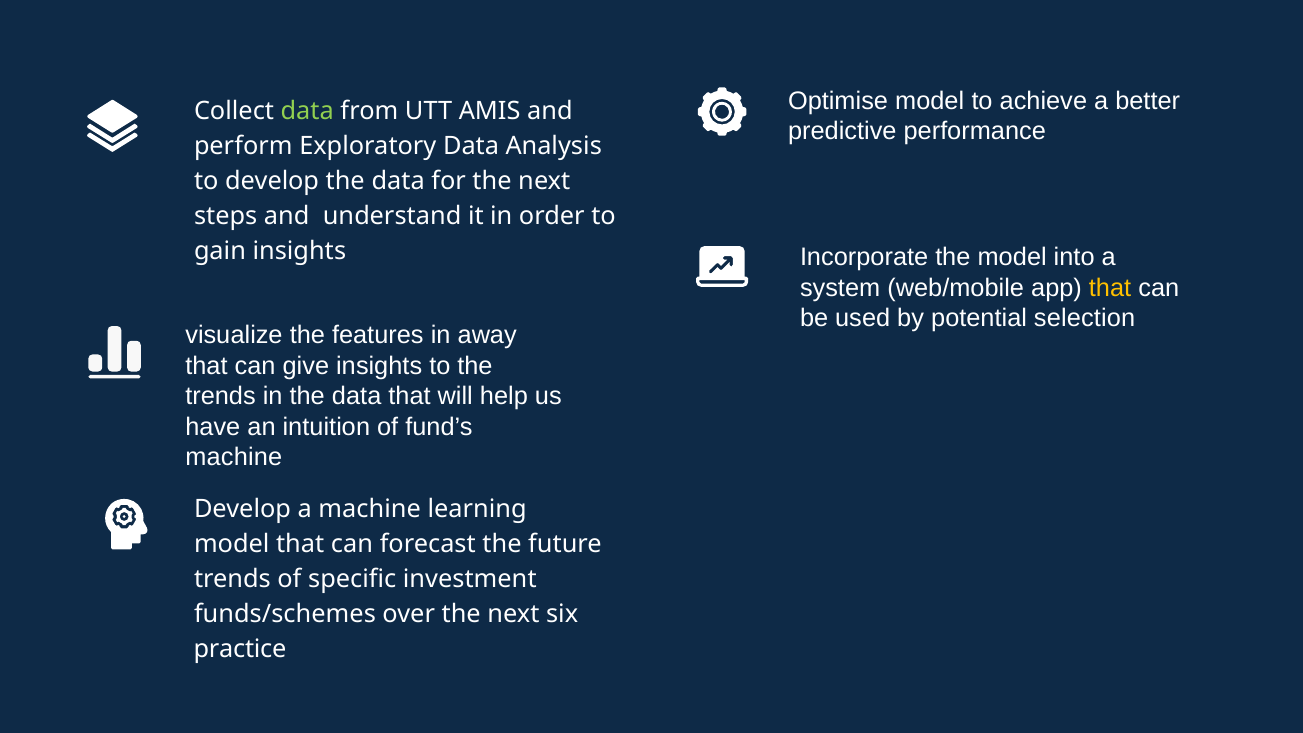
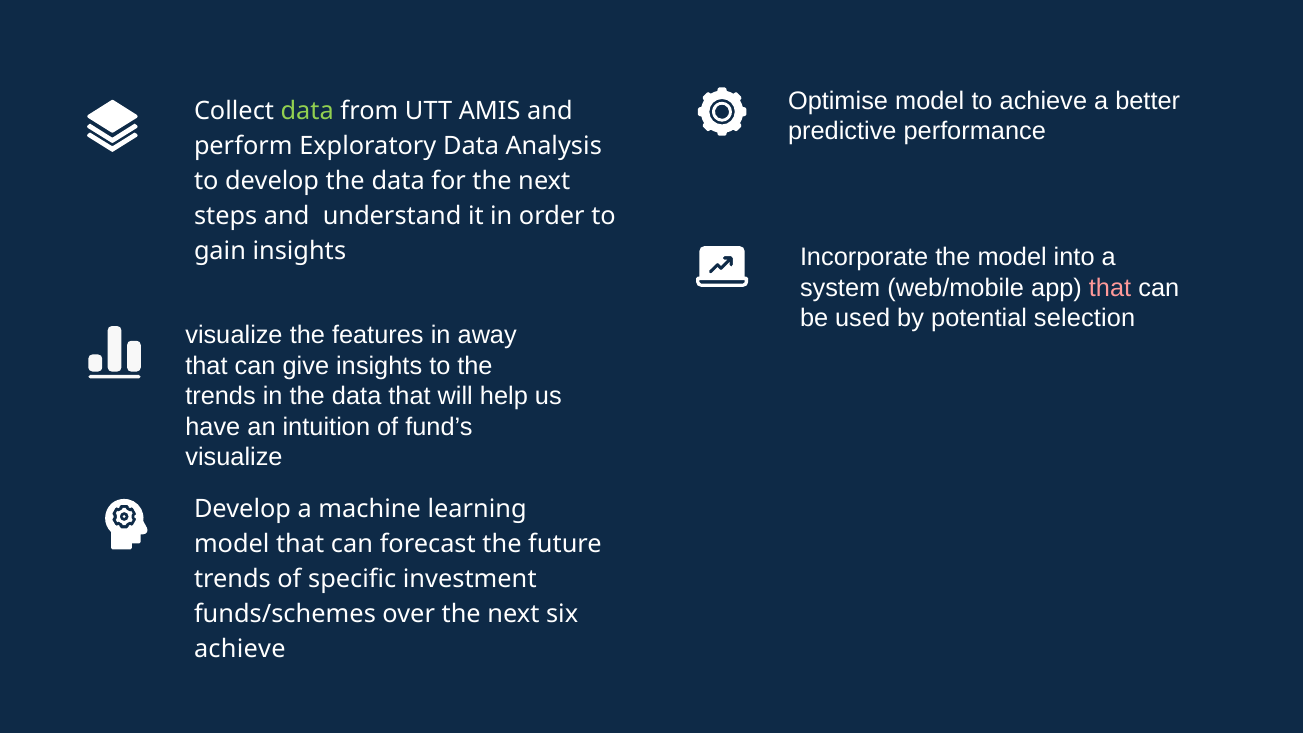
that colour: yellow -> pink (1110, 288)
machine: machine -> visualize (234, 457)
practice: practice -> achieve (240, 649)
